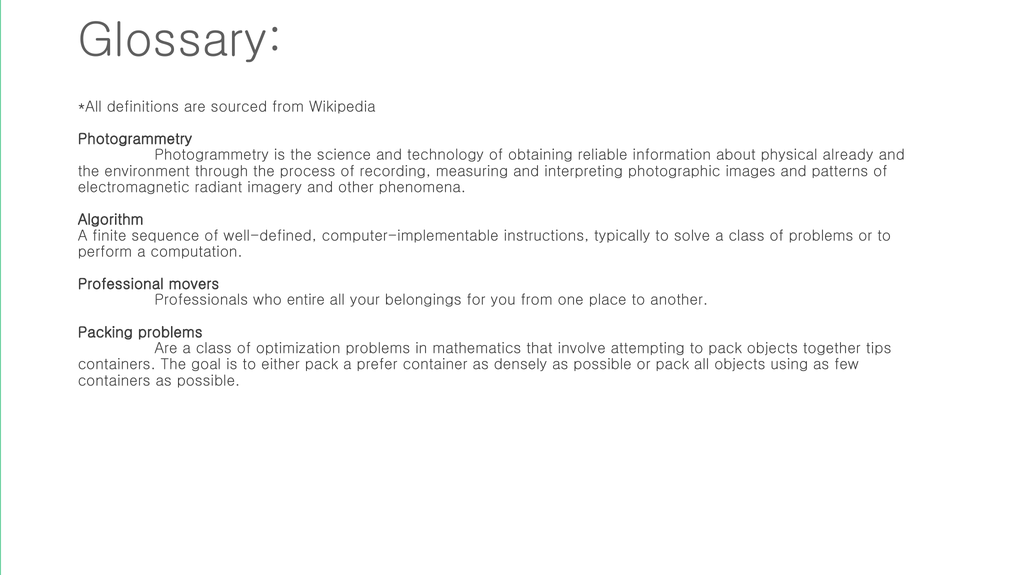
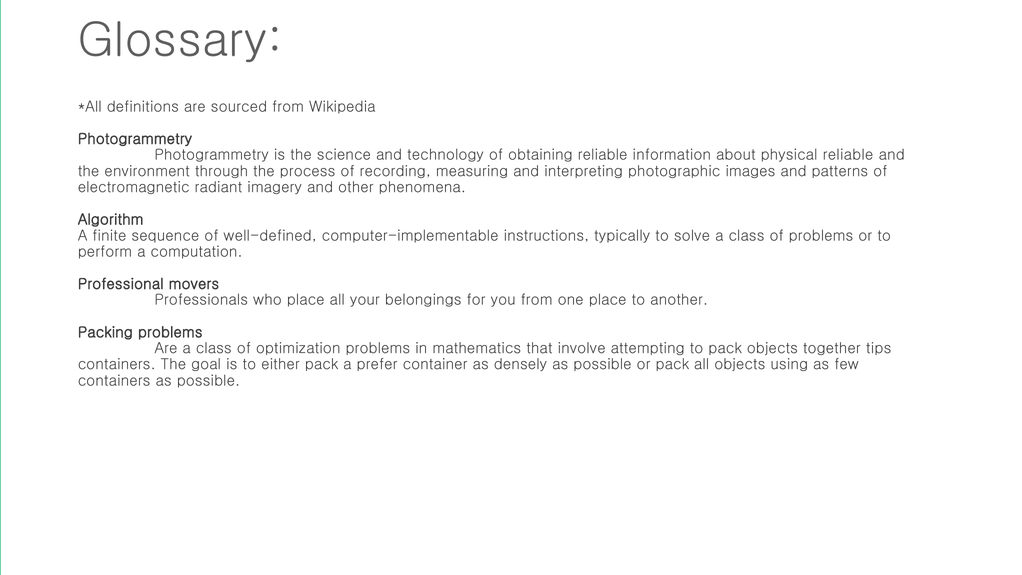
physical already: already -> reliable (848, 155)
who entire: entire -> place (306, 300)
